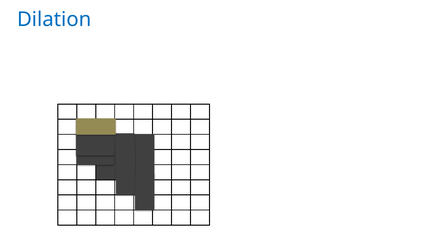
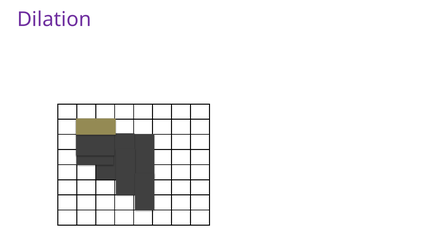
Dilation colour: blue -> purple (54, 19)
